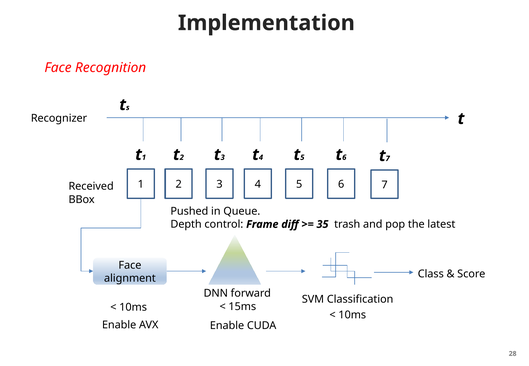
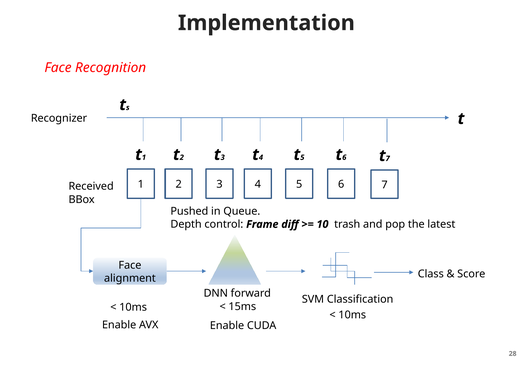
35: 35 -> 10 (322, 224)
